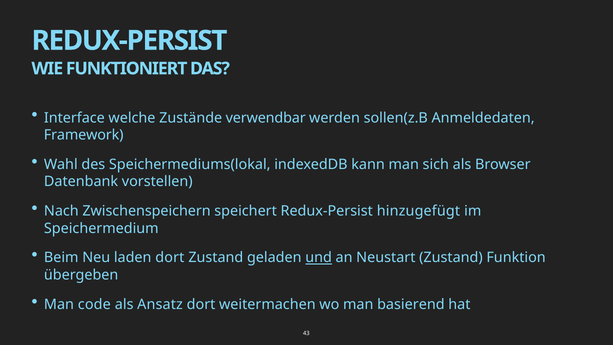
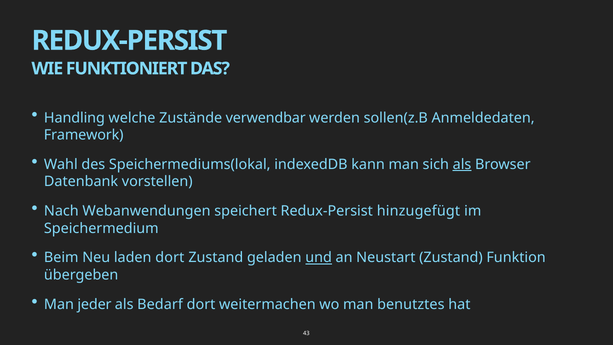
Interface: Interface -> Handling (74, 118)
als underline: none -> present (462, 164)
Zwischenspeichern: Zwischenspeichern -> Webanwendungen (147, 211)
code: code -> jeder (94, 304)
Ansatz: Ansatz -> Bedarf (160, 304)
basierend: basierend -> benutztes (411, 304)
